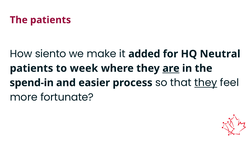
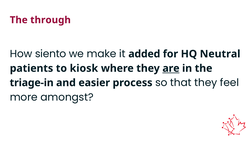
The patients: patients -> through (51, 20)
week: week -> kiosk (84, 68)
spend-in: spend-in -> triage-in (32, 83)
they underline: present -> none (206, 83)
fortunate: fortunate -> amongst (67, 97)
